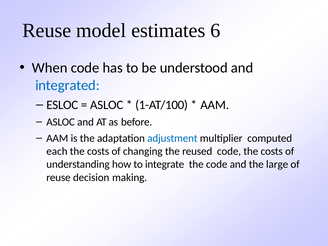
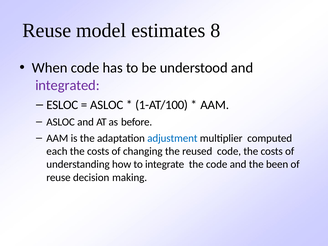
6: 6 -> 8 (215, 30)
integrated colour: blue -> purple (67, 85)
large: large -> been (277, 164)
